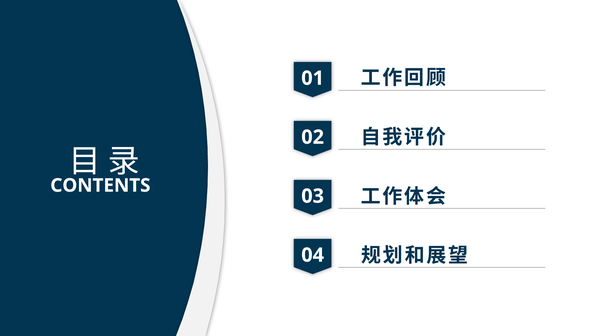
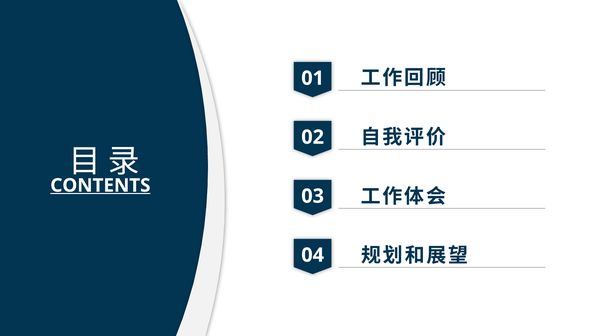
CONTENTS underline: none -> present (100, 185)
